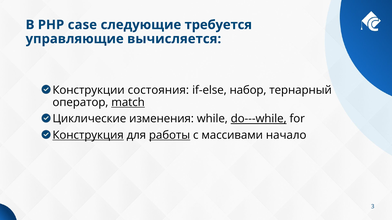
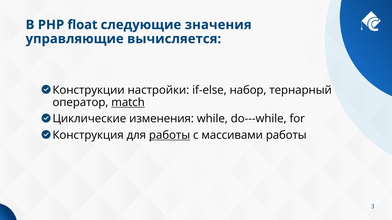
case: case -> float (82, 25)
требуется: требуется -> значения (218, 25)
состояния: состояния -> настройки (158, 90)
do---while underline: present -> none (259, 119)
Конструкция underline: present -> none (88, 135)
массивами начало: начало -> работы (286, 135)
